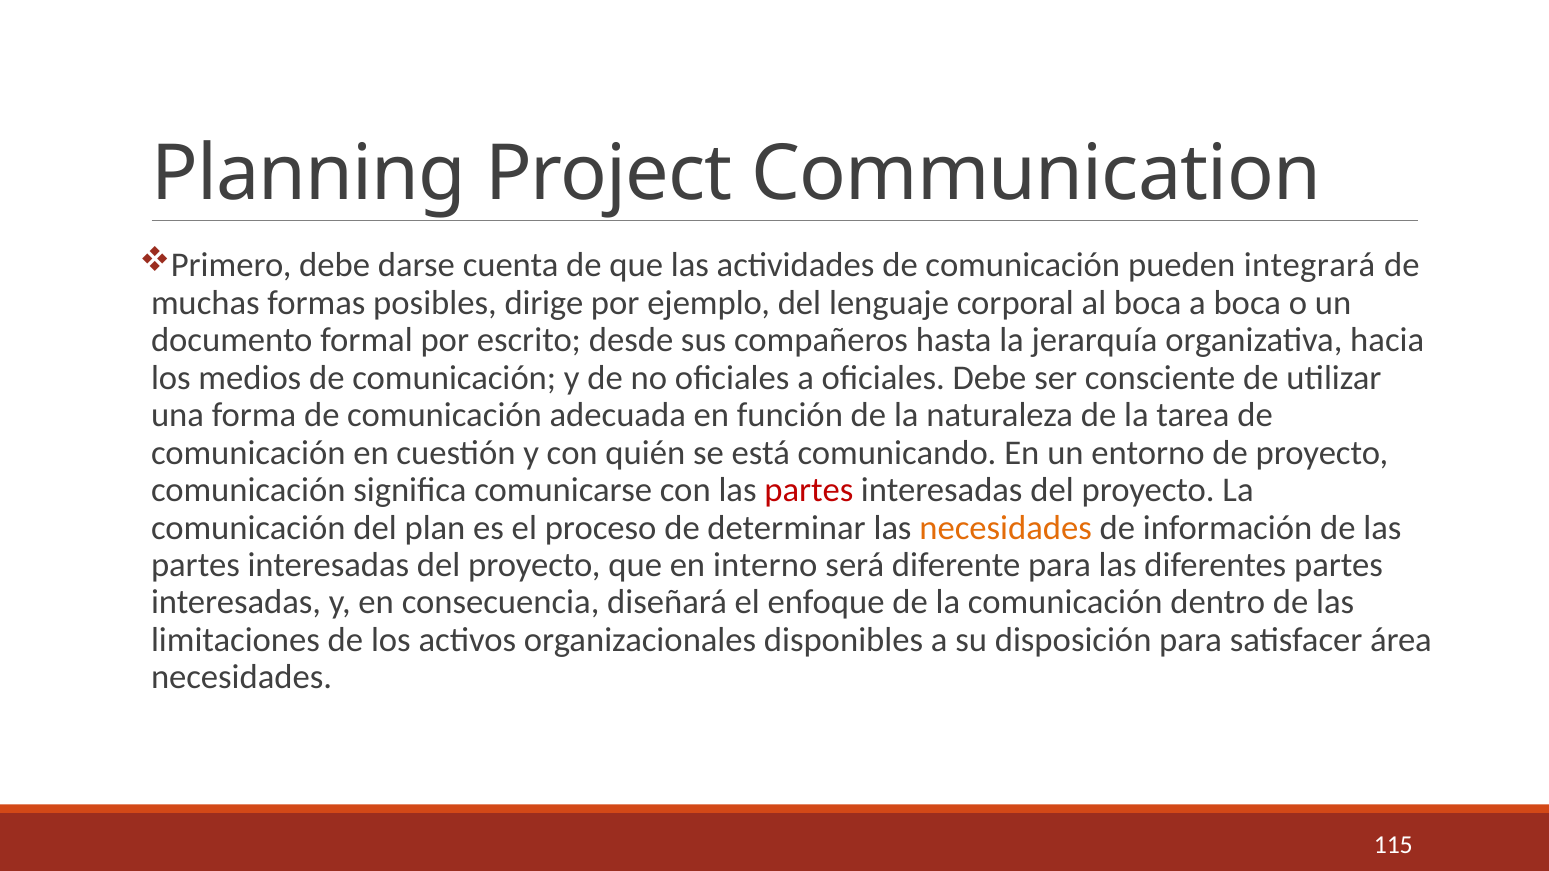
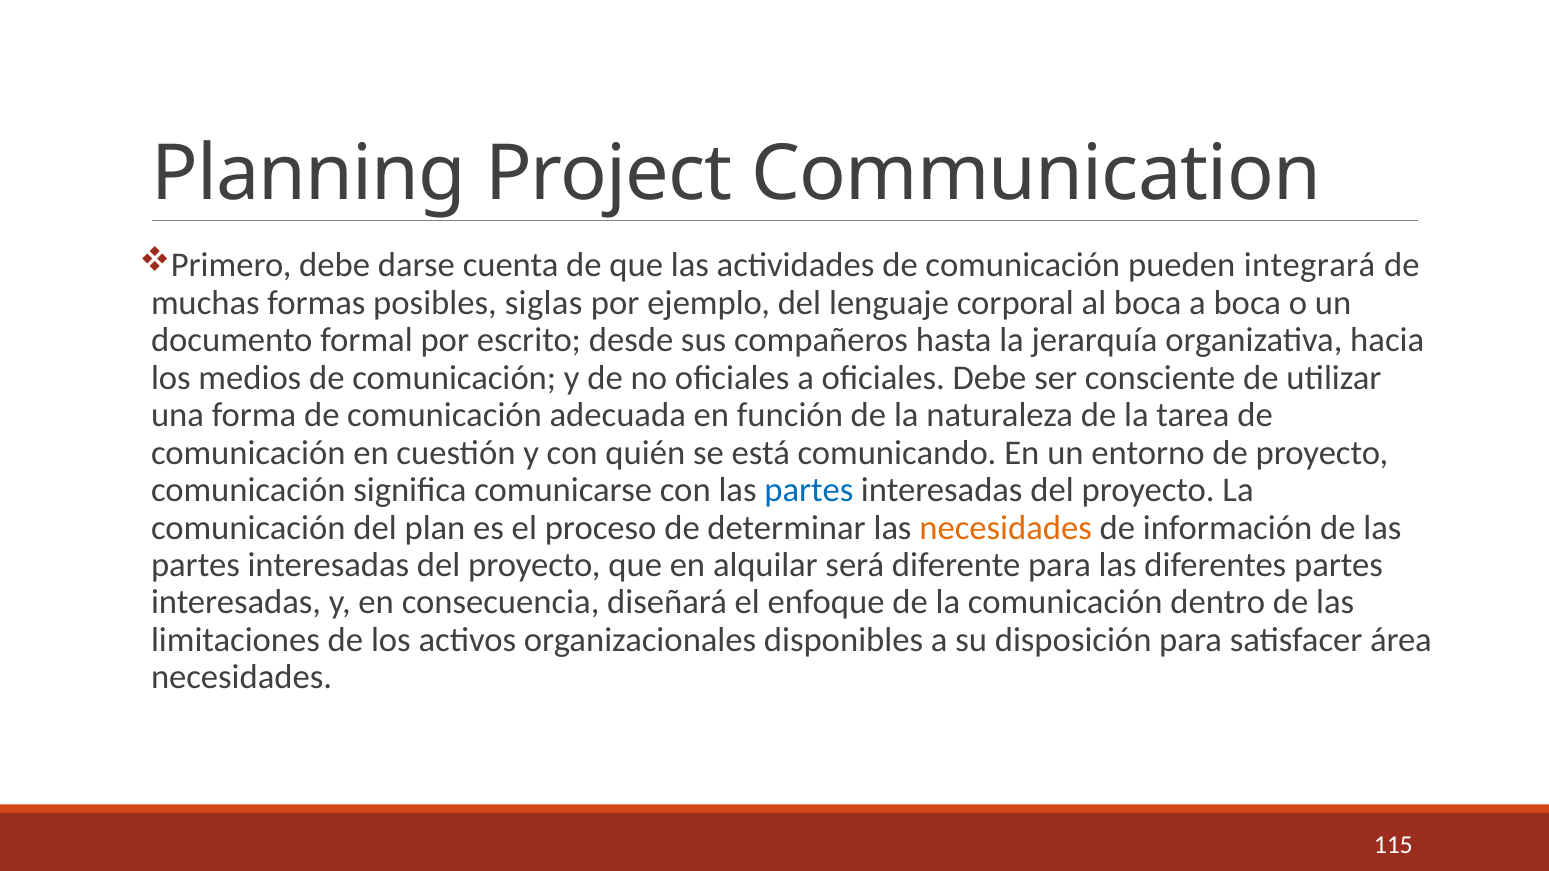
dirige: dirige -> siglas (544, 303)
partes colour: red -> blue (809, 490)
interno: interno -> alquilar (765, 565)
